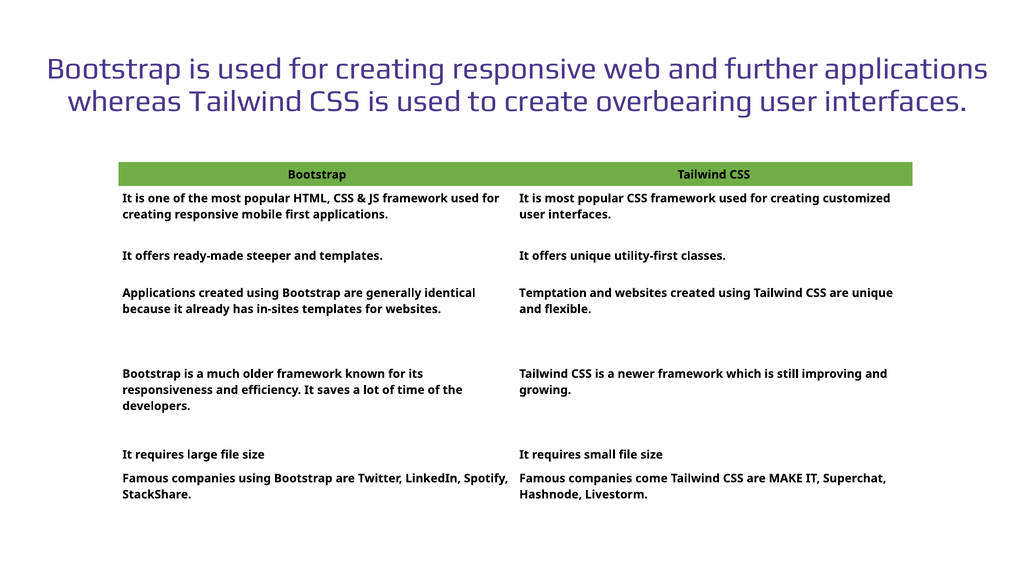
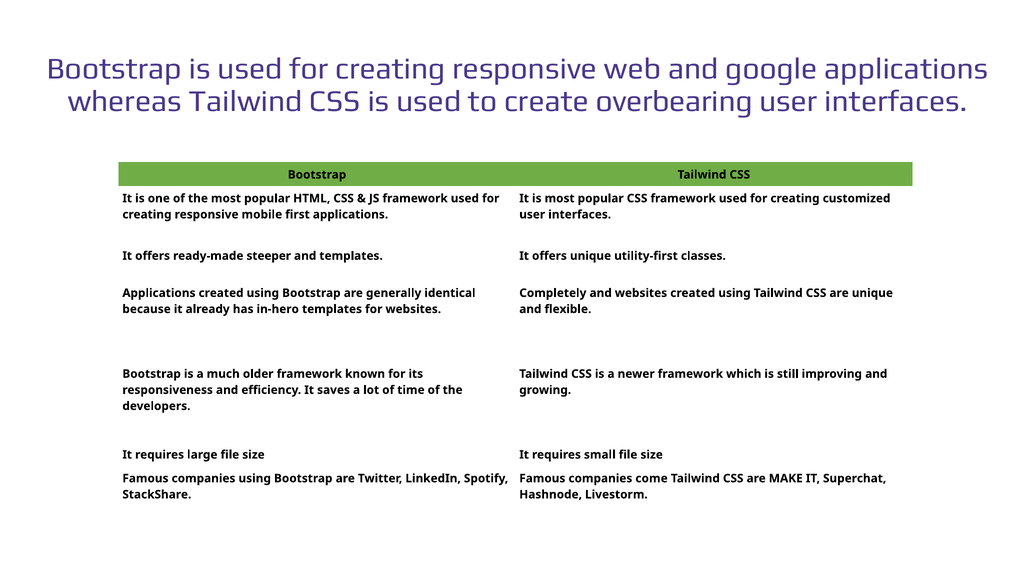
further: further -> google (771, 69)
Temptation: Temptation -> Completely (553, 293)
in-sites: in-sites -> in-hero (278, 309)
